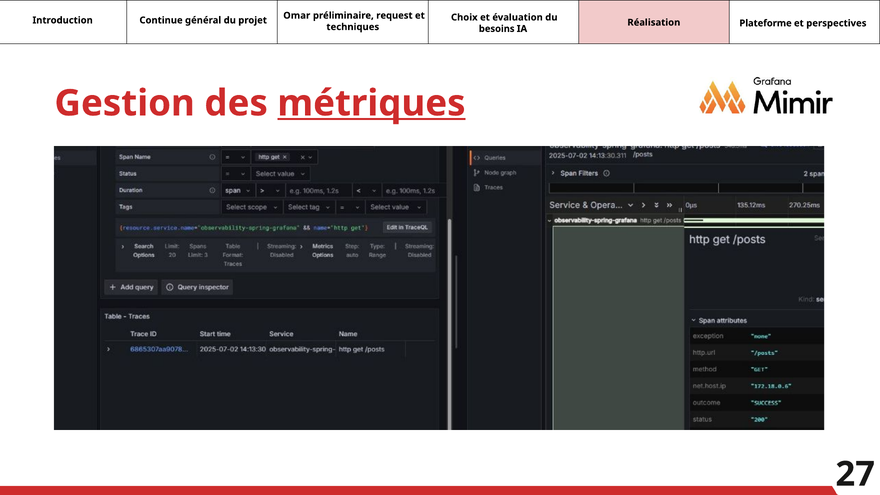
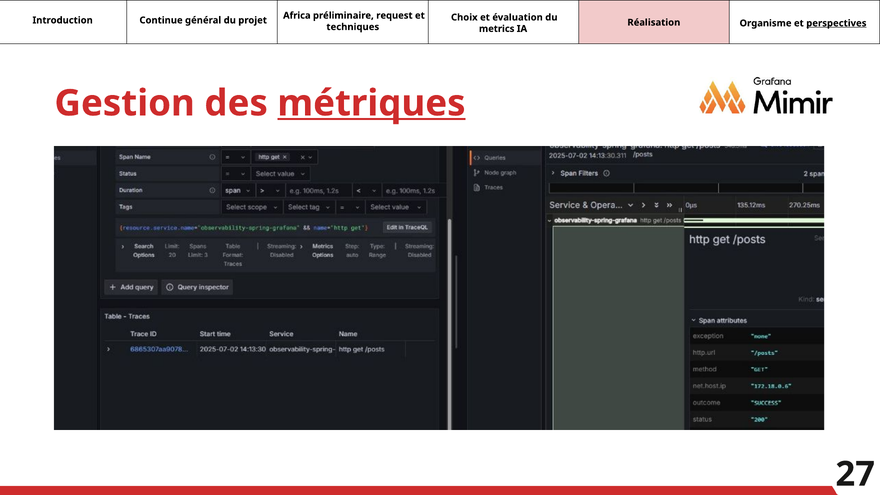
Omar: Omar -> Africa (297, 16)
Plateforme: Plateforme -> Organisme (766, 23)
perspectives underline: none -> present (836, 23)
besoins: besoins -> metrics (497, 29)
